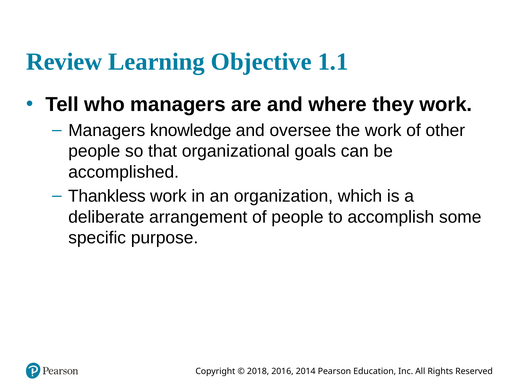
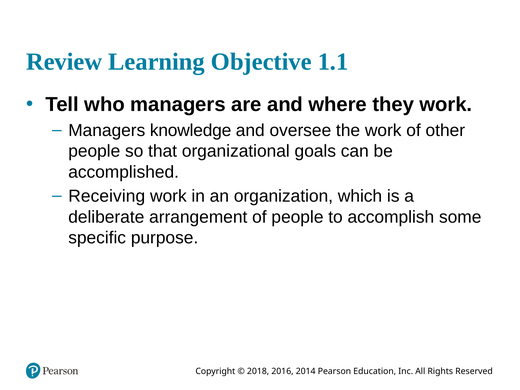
Thankless: Thankless -> Receiving (107, 196)
